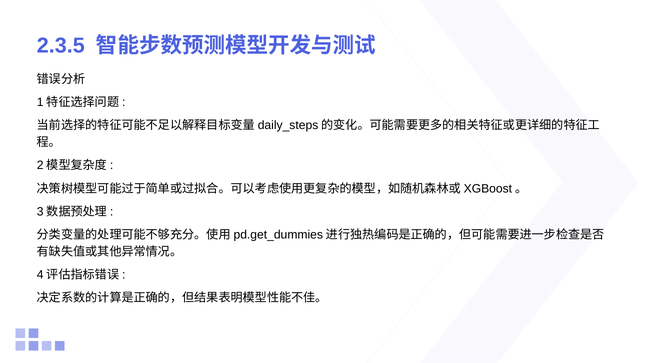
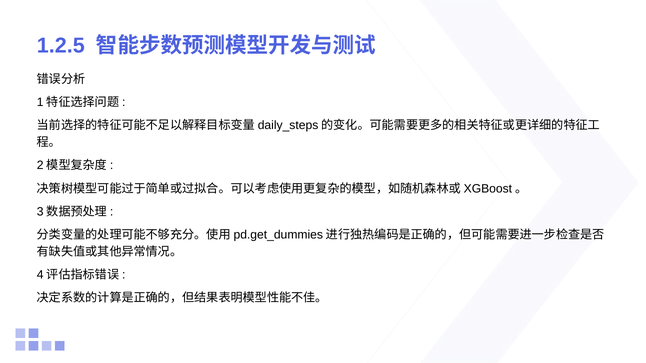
2.3.5: 2.3.5 -> 1.2.5 (61, 46)
